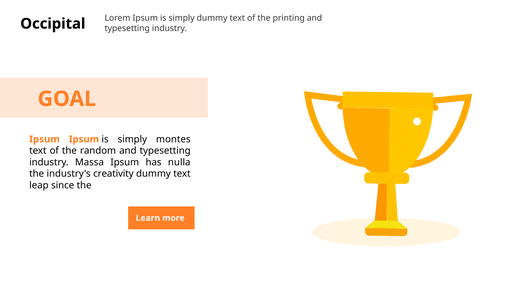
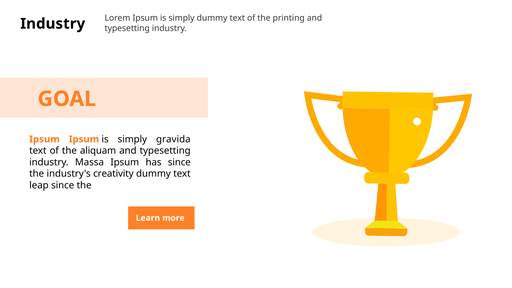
Occipital: Occipital -> Industry (53, 24)
montes: montes -> gravida (173, 139)
random: random -> aliquam (98, 151)
has nulla: nulla -> since (179, 162)
